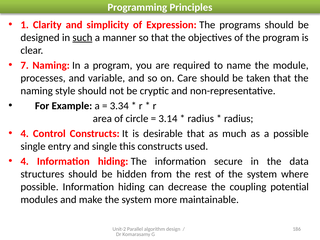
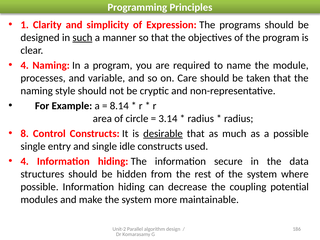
7: 7 -> 4 (25, 65)
3.34: 3.34 -> 8.14 (119, 106)
4: 4 -> 8 (25, 134)
desirable underline: none -> present (163, 134)
this: this -> idle (127, 146)
